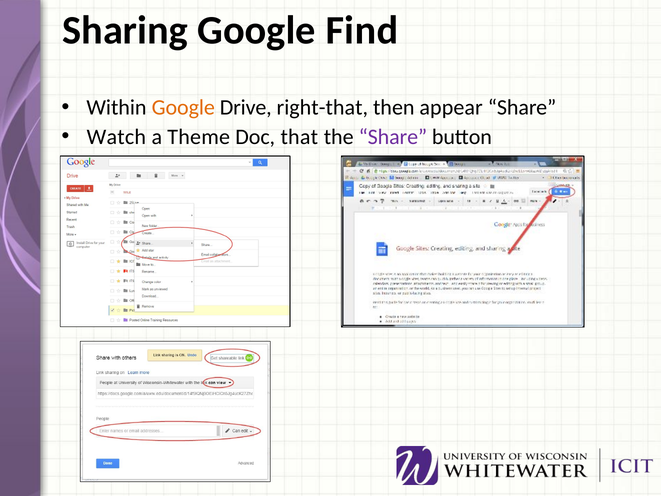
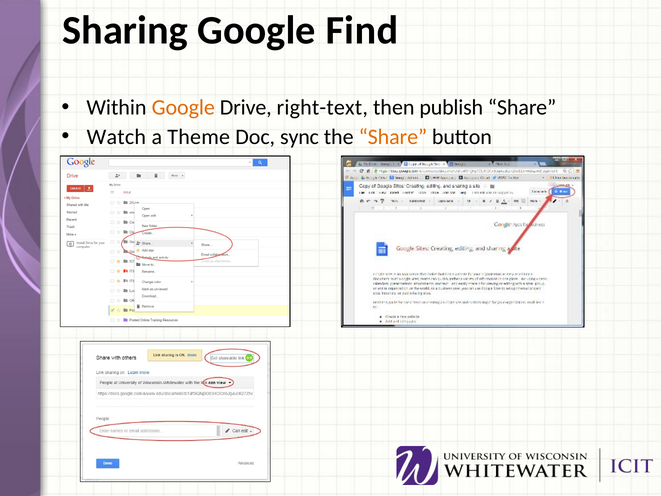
right-that: right-that -> right-text (322, 108)
appear: appear -> publish (451, 108)
that: that -> sync (300, 137)
Share colour: purple -> orange (393, 137)
